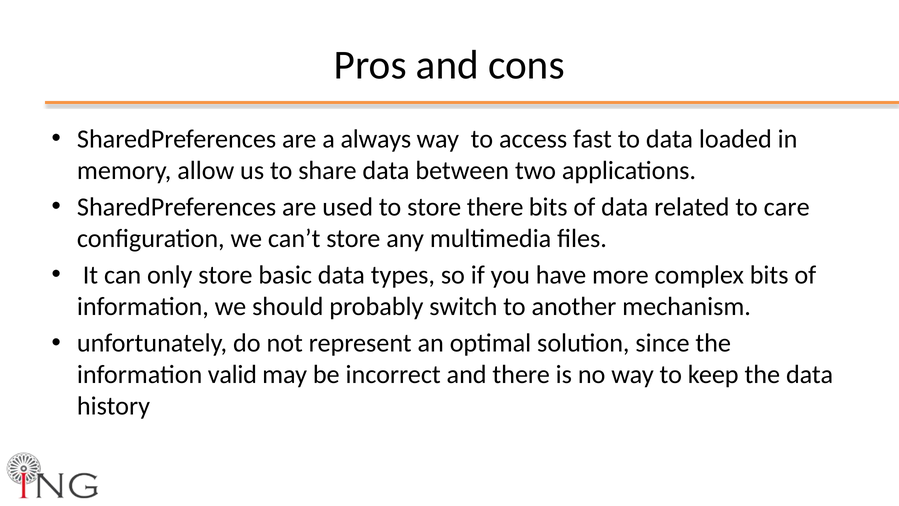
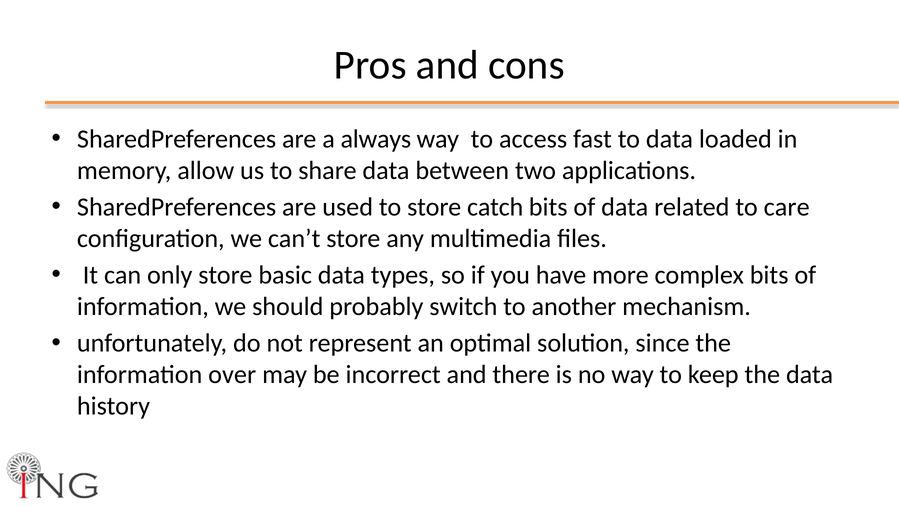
store there: there -> catch (495, 207)
valid: valid -> over (232, 374)
